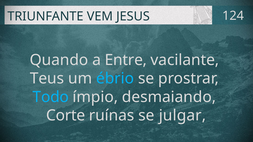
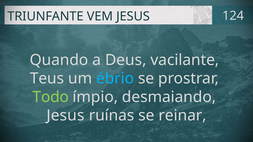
Entre: Entre -> Deus (126, 60)
Todo colour: light blue -> light green (51, 97)
Corte: Corte -> Jesus (65, 116)
julgar: julgar -> reinar (182, 116)
